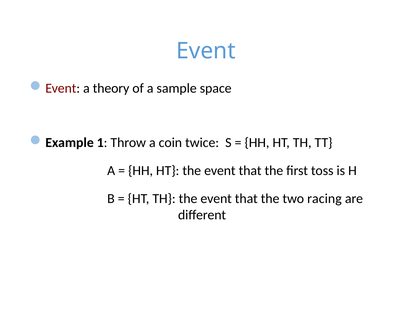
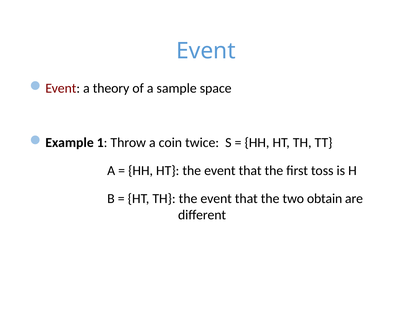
racing: racing -> obtain (325, 199)
